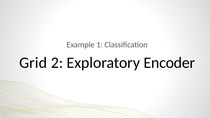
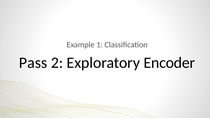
Grid: Grid -> Pass (33, 63)
